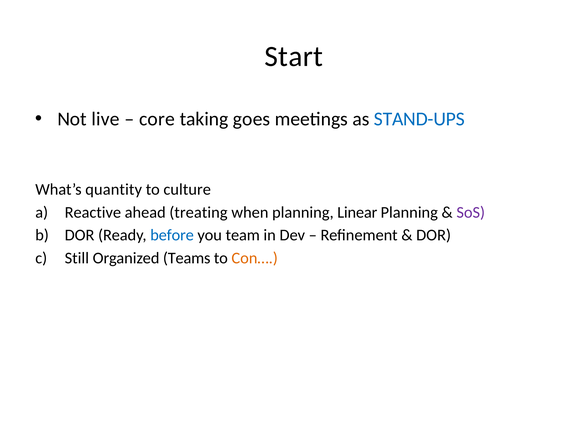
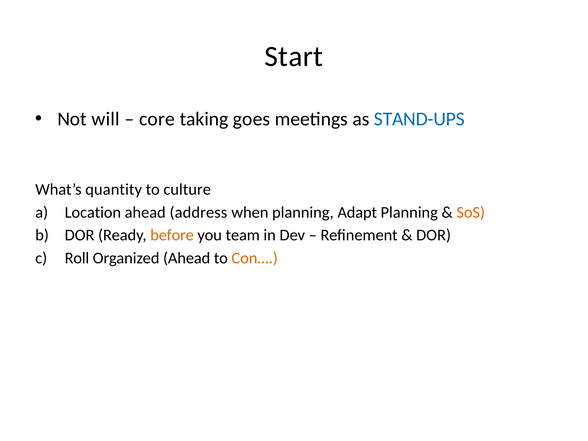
live: live -> will (106, 119)
Reactive: Reactive -> Location (93, 212)
treating: treating -> address (198, 212)
Linear: Linear -> Adapt (357, 212)
SoS colour: purple -> orange (471, 212)
before colour: blue -> orange (172, 235)
Still: Still -> Roll (77, 258)
Organized Teams: Teams -> Ahead (187, 258)
